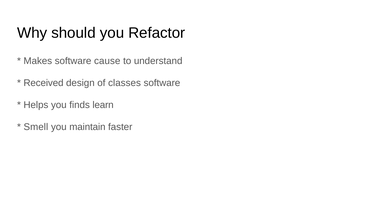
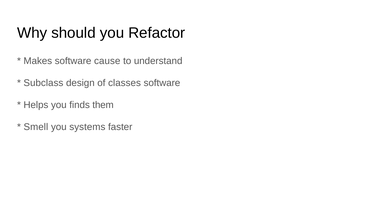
Received: Received -> Subclass (43, 83)
learn: learn -> them (103, 105)
maintain: maintain -> systems (87, 127)
